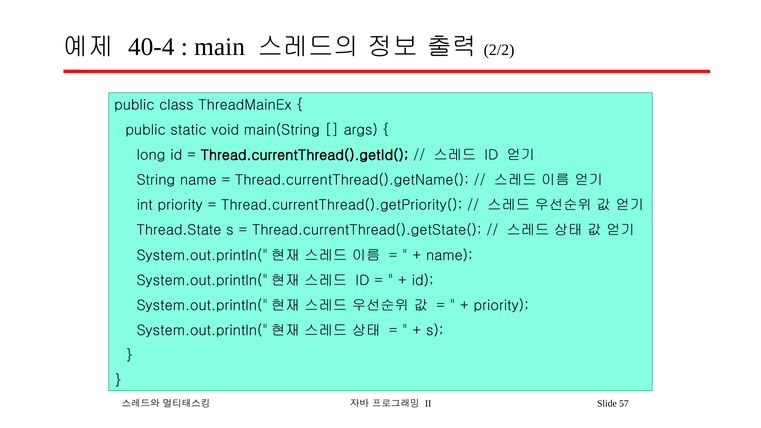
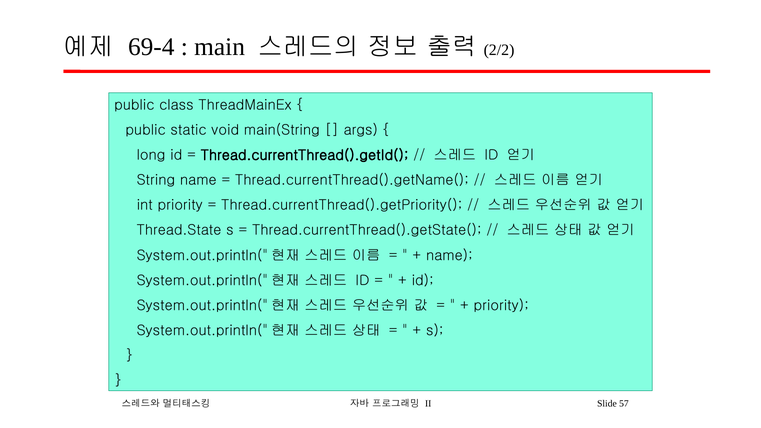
40-4: 40-4 -> 69-4 (151, 47)
